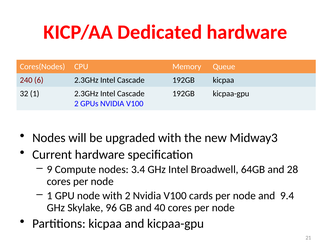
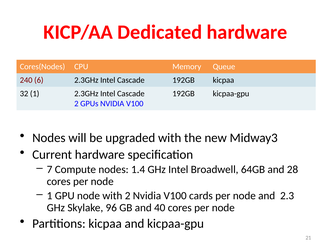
9: 9 -> 7 (50, 169)
3.4: 3.4 -> 1.4 (138, 169)
9.4: 9.4 -> 2.3 (287, 195)
